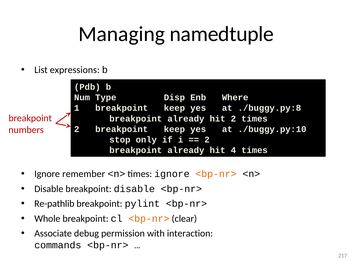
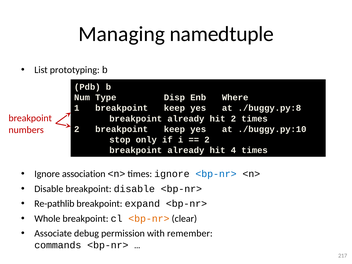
expressions: expressions -> prototyping (75, 70)
remember: remember -> association (84, 174)
<bp-nr> colour: orange -> blue (216, 174)
pylint: pylint -> expand (142, 204)
interaction: interaction -> remember (190, 233)
